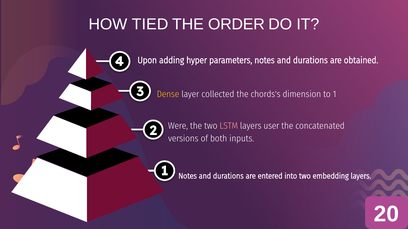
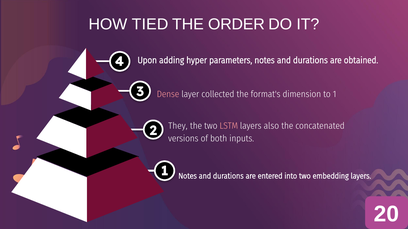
Dense colour: yellow -> pink (168, 94)
chords's: chords's -> format's (266, 94)
Were: Were -> They (178, 126)
user: user -> also (271, 126)
